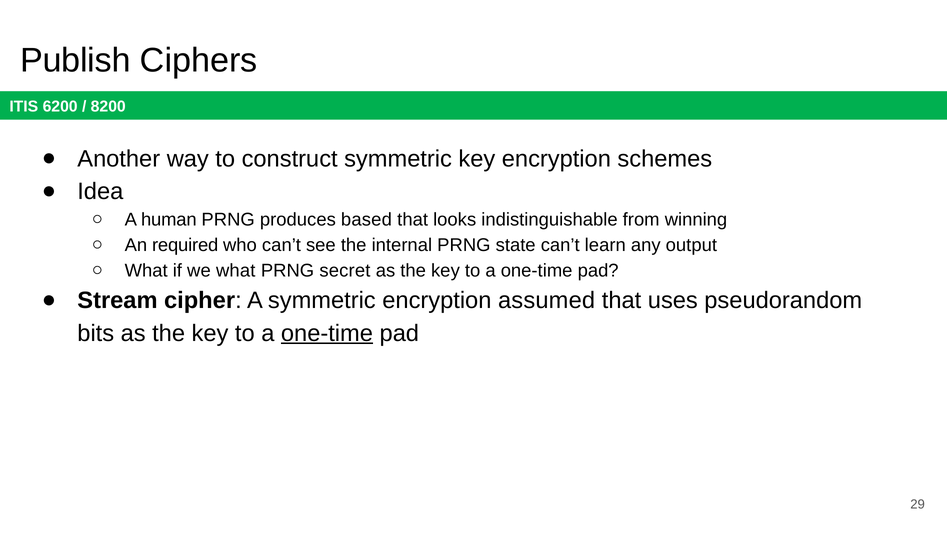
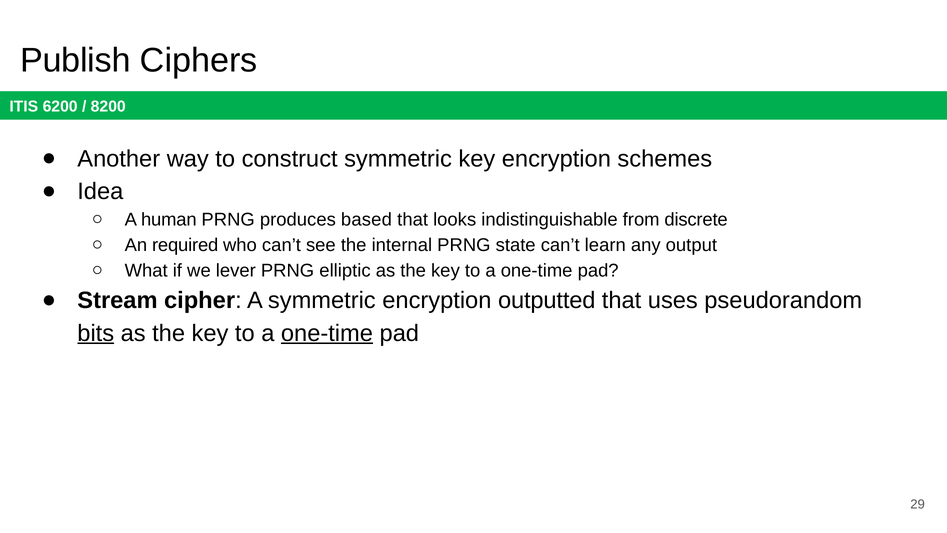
winning: winning -> discrete (696, 220)
we what: what -> lever (236, 271)
secret: secret -> elliptic (345, 271)
assumed: assumed -> outputted (547, 300)
bits underline: none -> present (96, 333)
